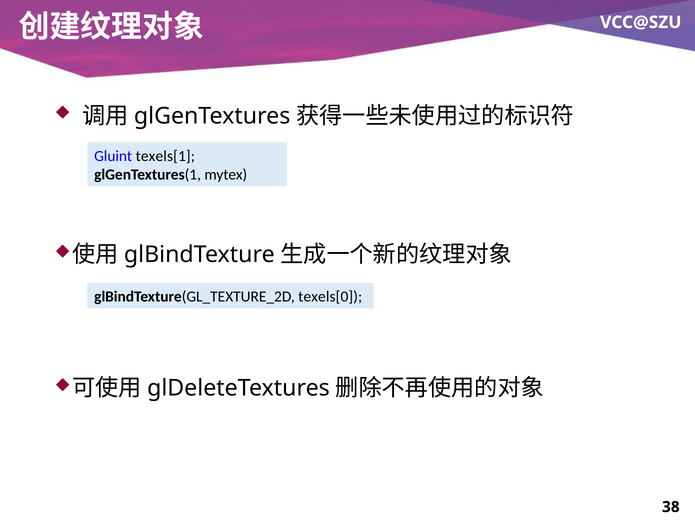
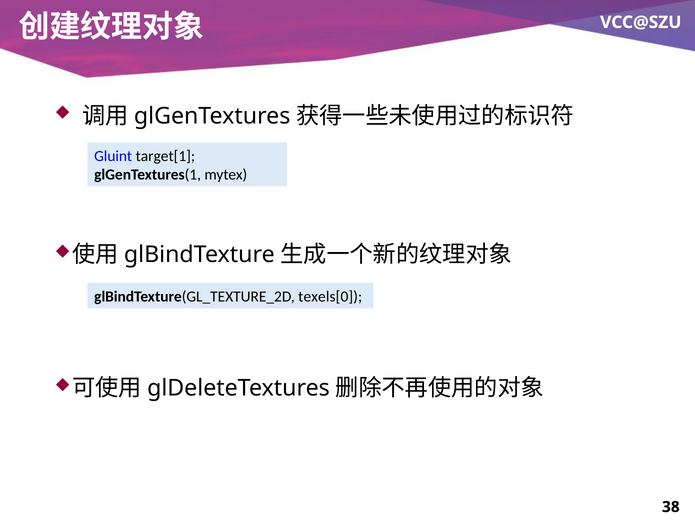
texels[1: texels[1 -> target[1 (165, 156)
